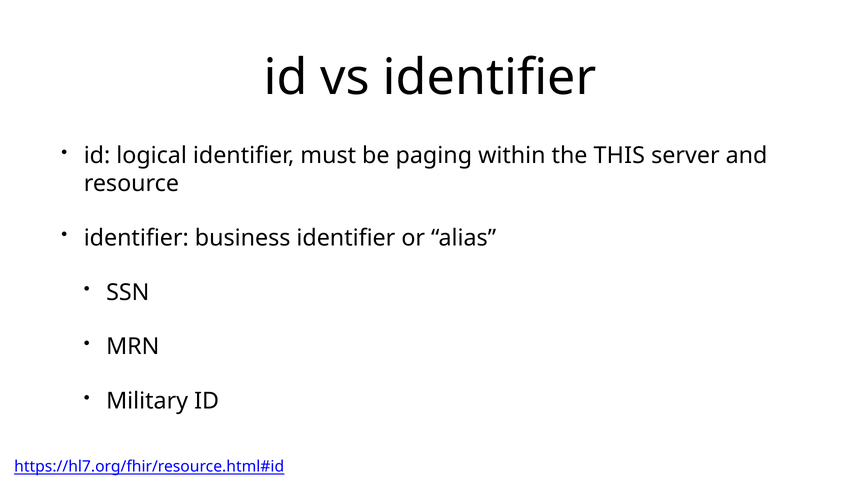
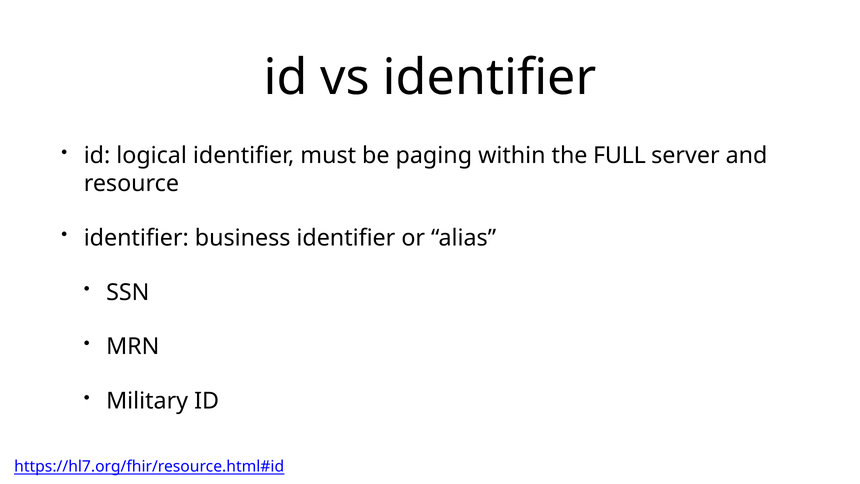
THIS: THIS -> FULL (619, 155)
